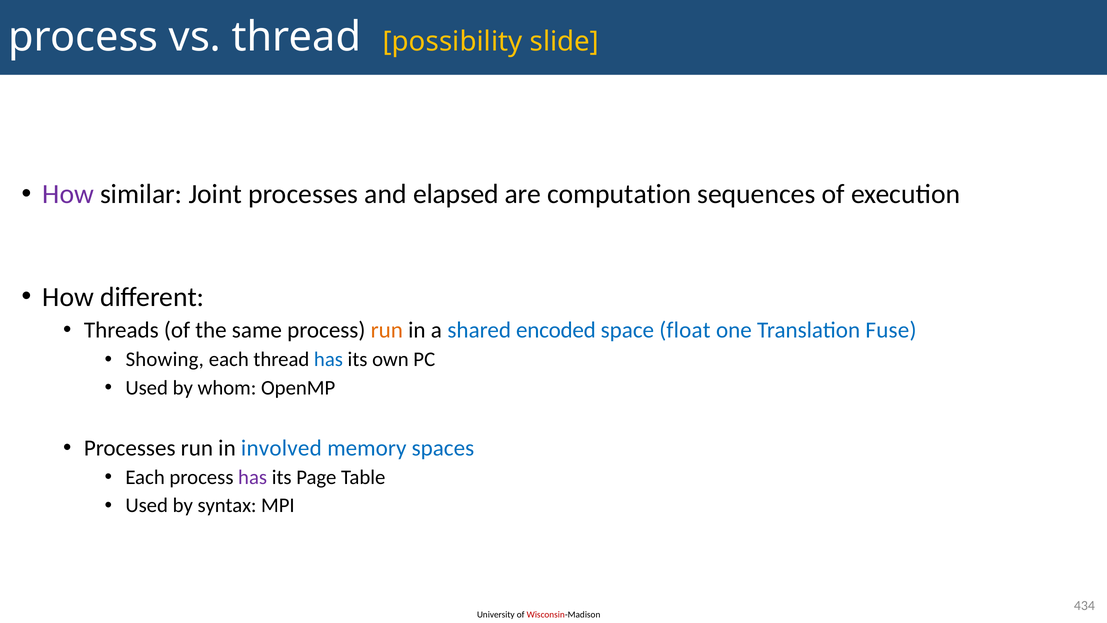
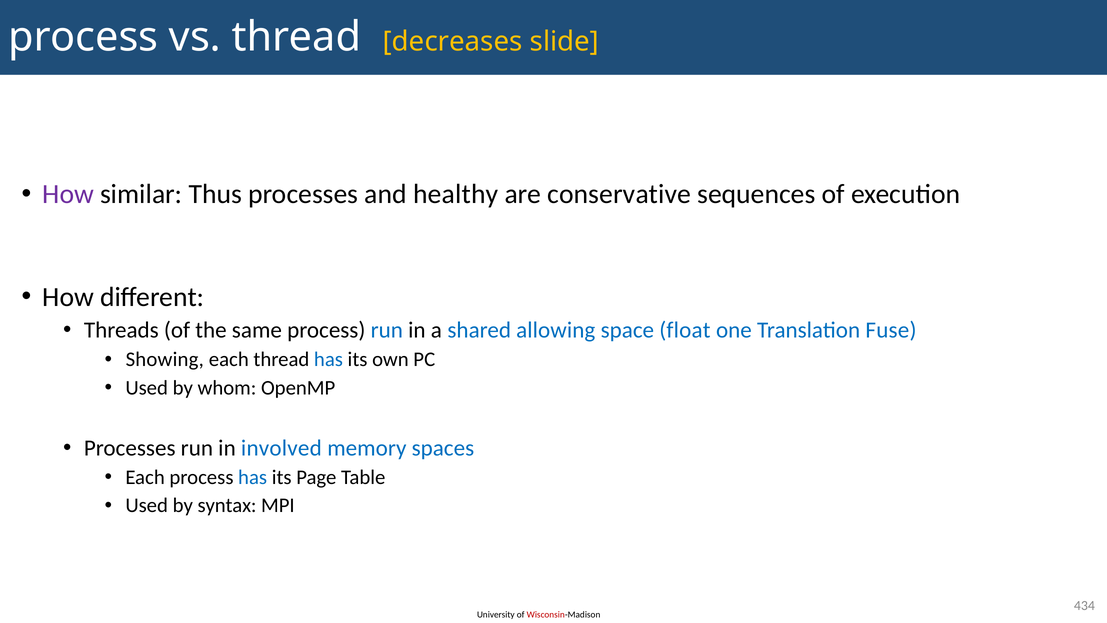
possibility: possibility -> decreases (453, 42)
Joint: Joint -> Thus (215, 194)
elapsed: elapsed -> healthy (456, 194)
computation: computation -> conservative (619, 194)
run colour: orange -> blue (387, 330)
encoded: encoded -> allowing (556, 330)
has colour: purple -> blue (253, 477)
